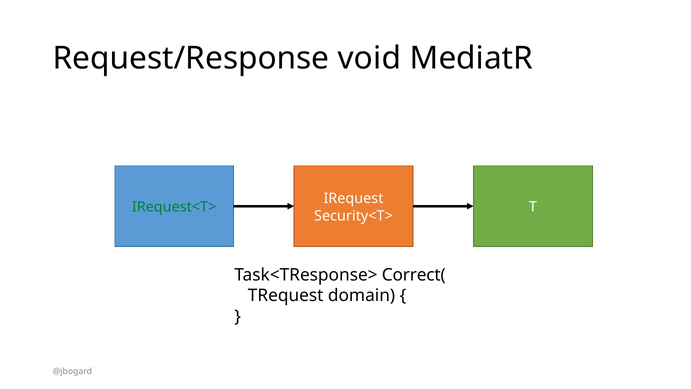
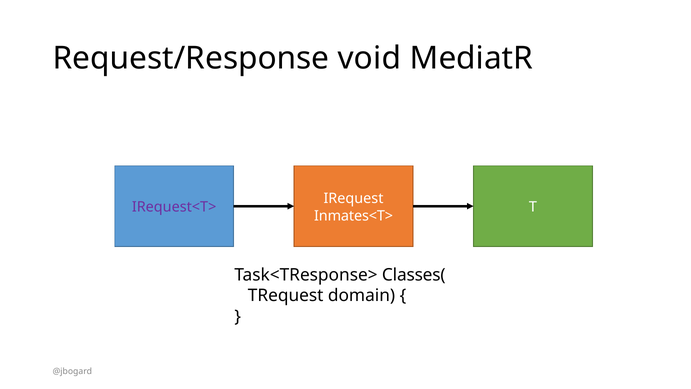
IRequest<T> colour: green -> purple (174, 207)
Security<T>: Security<T> -> Inmates<T> (354, 216)
Correct(: Correct( -> Classes( (414, 275)
